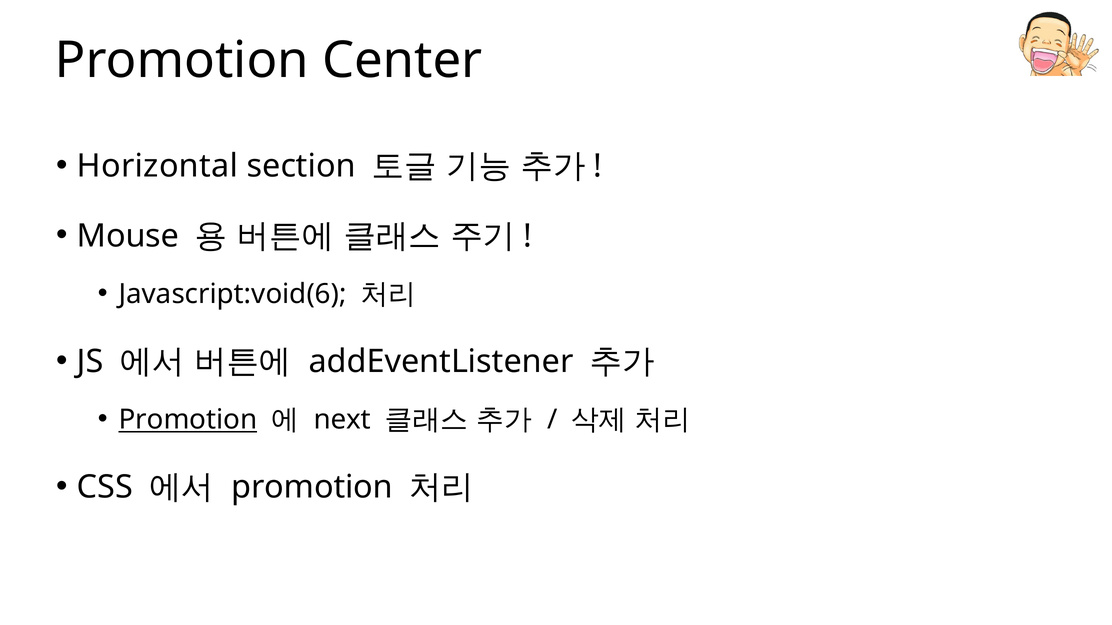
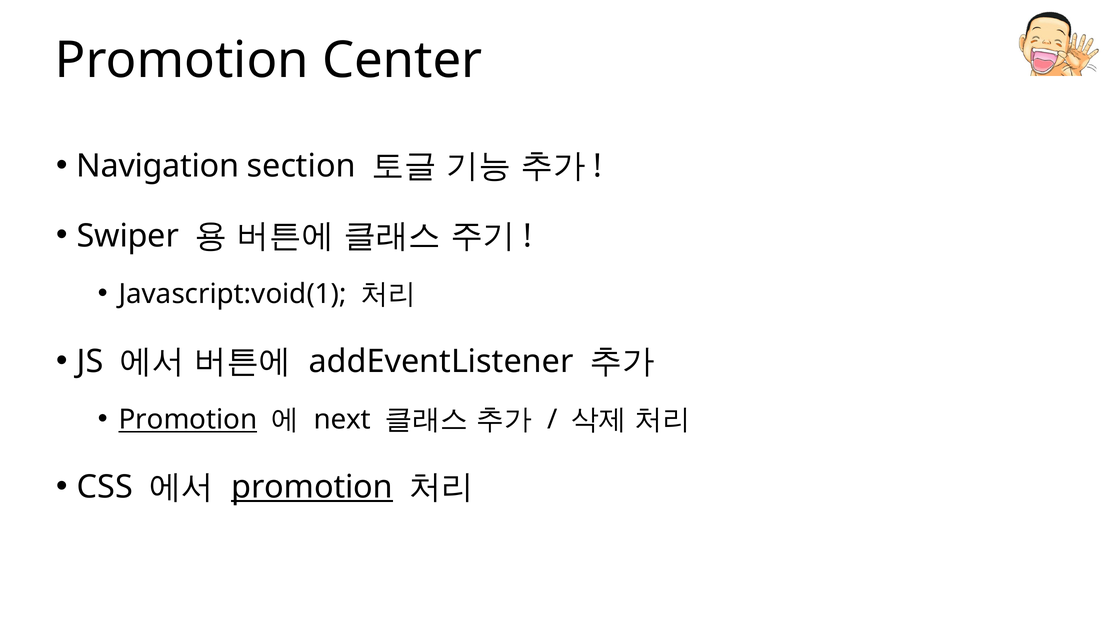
Horizontal: Horizontal -> Navigation (158, 166)
Mouse: Mouse -> Swiper (128, 236)
Javascript:void(6: Javascript:void(6 -> Javascript:void(1 (233, 294)
promotion underline: none -> present (312, 488)
